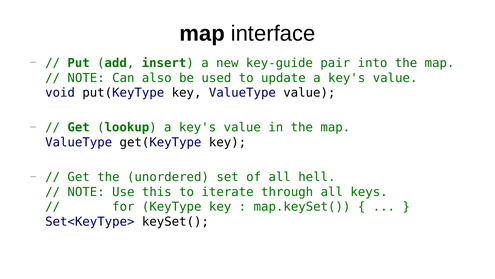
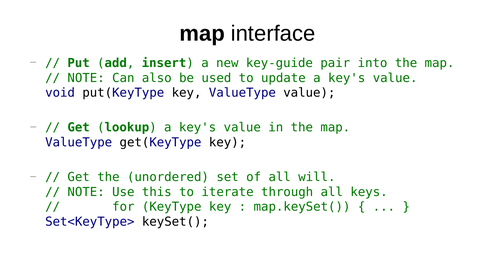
hell: hell -> will (317, 177)
